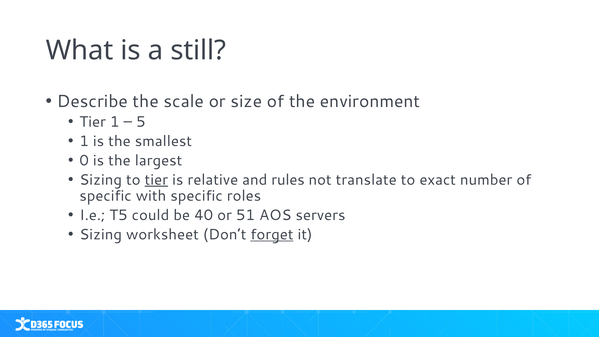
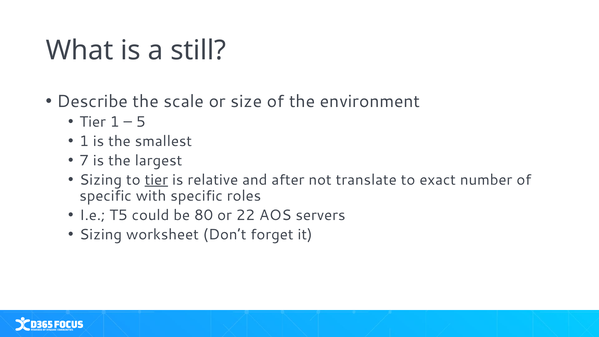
0: 0 -> 7 (84, 160)
rules: rules -> after (288, 180)
40: 40 -> 80 (204, 215)
51: 51 -> 22 (245, 215)
forget underline: present -> none (272, 234)
